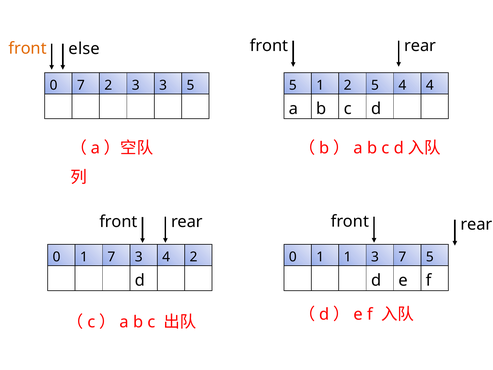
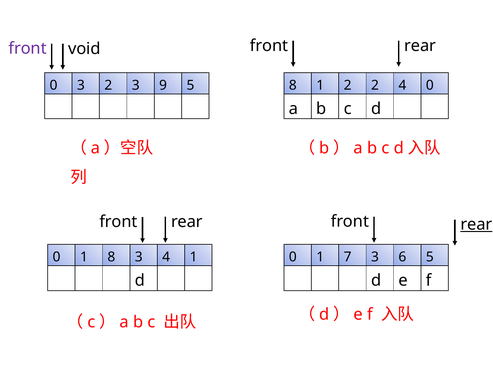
front colour: orange -> purple (28, 48)
else: else -> void (84, 49)
0 7: 7 -> 3 (81, 85)
3 3: 3 -> 9 (163, 85)
5 5: 5 -> 8 (293, 85)
2 5: 5 -> 2 (375, 85)
4 4: 4 -> 0 (430, 85)
rear underline: none -> present (476, 224)
1 7: 7 -> 8 (111, 257)
4 2: 2 -> 1 (194, 257)
1 1: 1 -> 7 (348, 257)
3 7: 7 -> 6 (402, 257)
